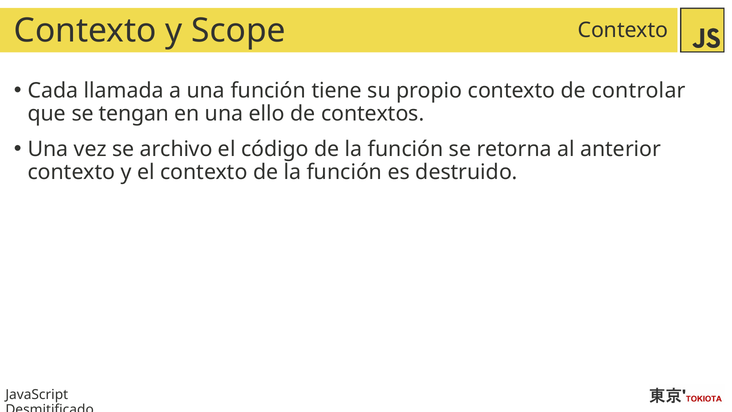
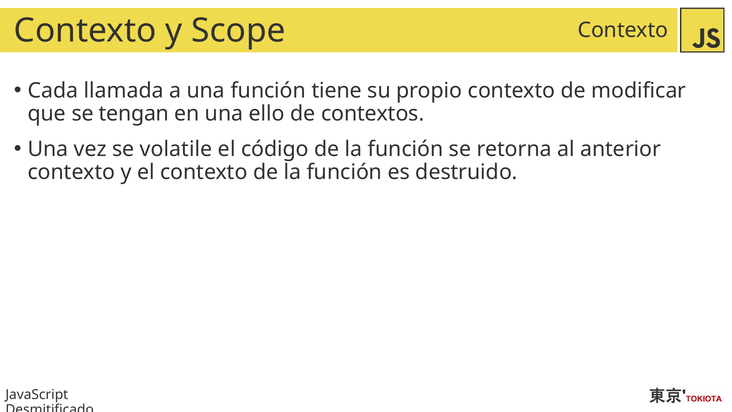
controlar: controlar -> modificar (639, 91)
archivo: archivo -> volatile (176, 149)
